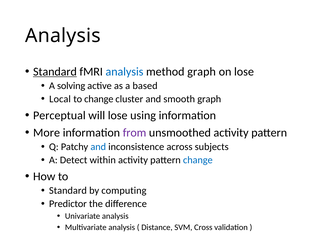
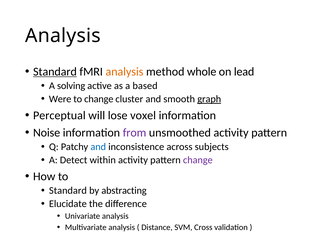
analysis colour: blue -> orange (124, 72)
method graph: graph -> whole (202, 72)
on lose: lose -> lead (244, 72)
Local: Local -> Were (60, 99)
graph underline: none -> present (209, 99)
using: using -> voxel (143, 115)
More: More -> Noise (47, 133)
change colour: blue -> purple (198, 160)
computing: computing -> abstracting (124, 191)
Predictor: Predictor -> Elucidate (68, 204)
